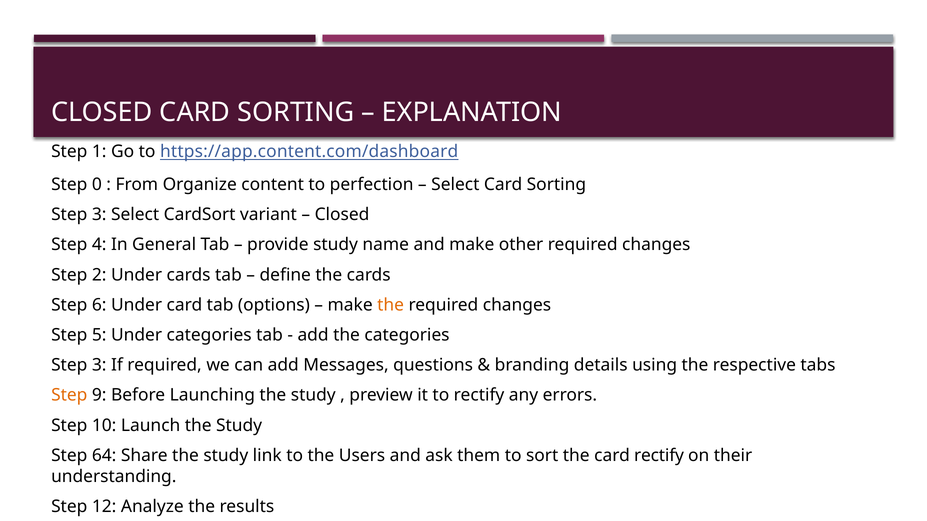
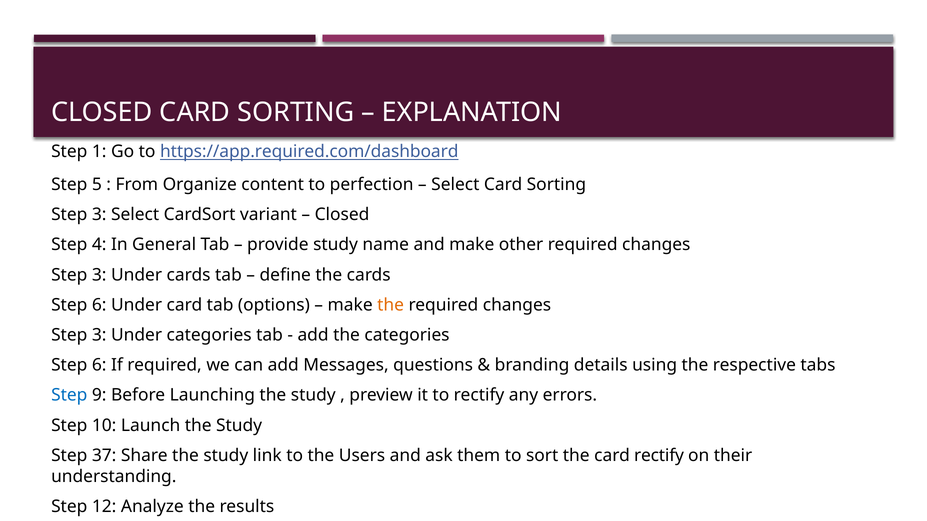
https://app.content.com/dashboard: https://app.content.com/dashboard -> https://app.required.com/dashboard (309, 152)
0: 0 -> 5 (97, 185)
2: 2 -> 3 (99, 275)
5: 5 -> 3 (99, 335)
3: 3 -> 6 (99, 365)
Step colour: orange -> blue (69, 396)
64: 64 -> 37 (104, 456)
